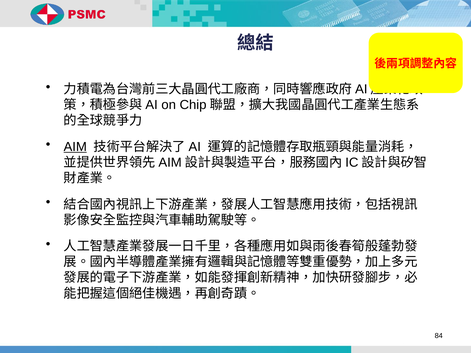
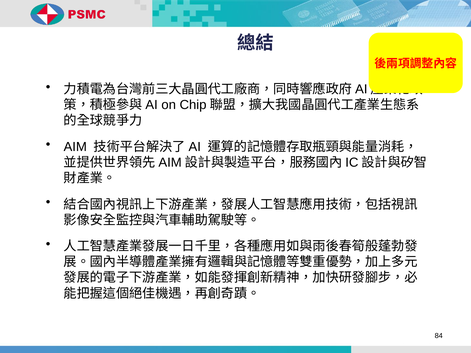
AIM underline: present -> none (75, 147)
